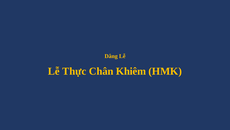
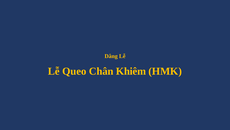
Thực: Thực -> Queo (74, 71)
